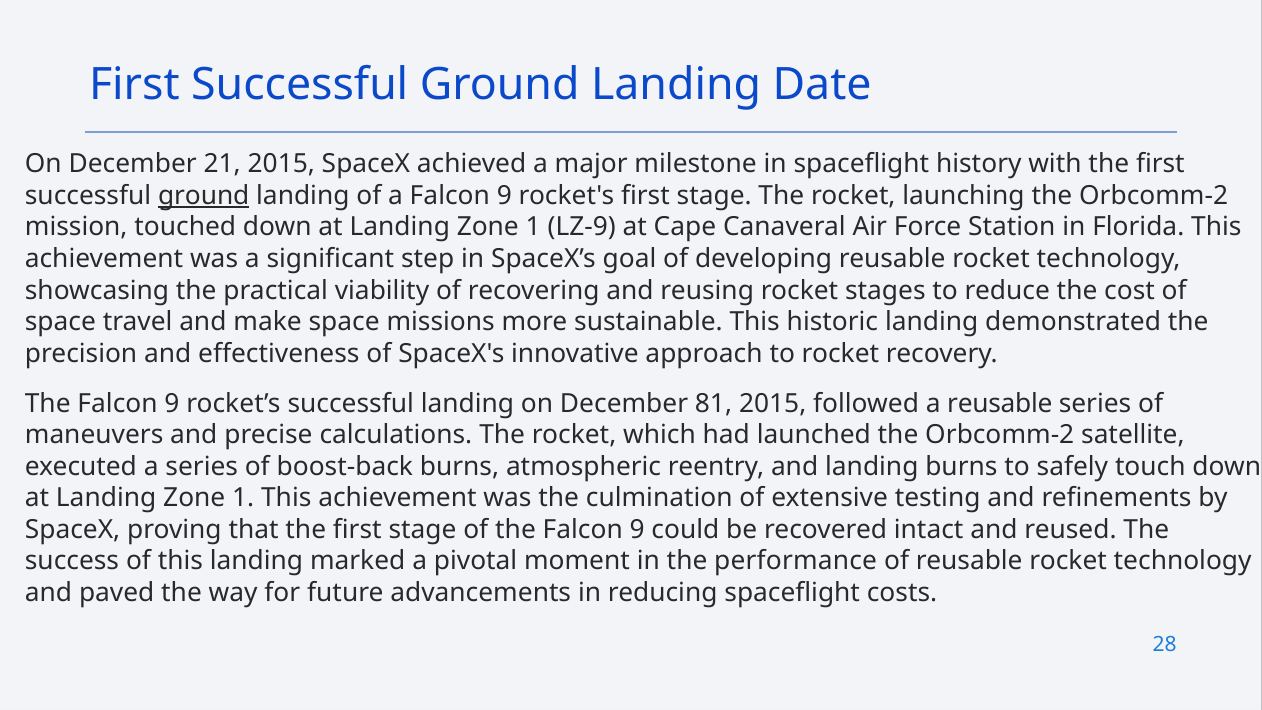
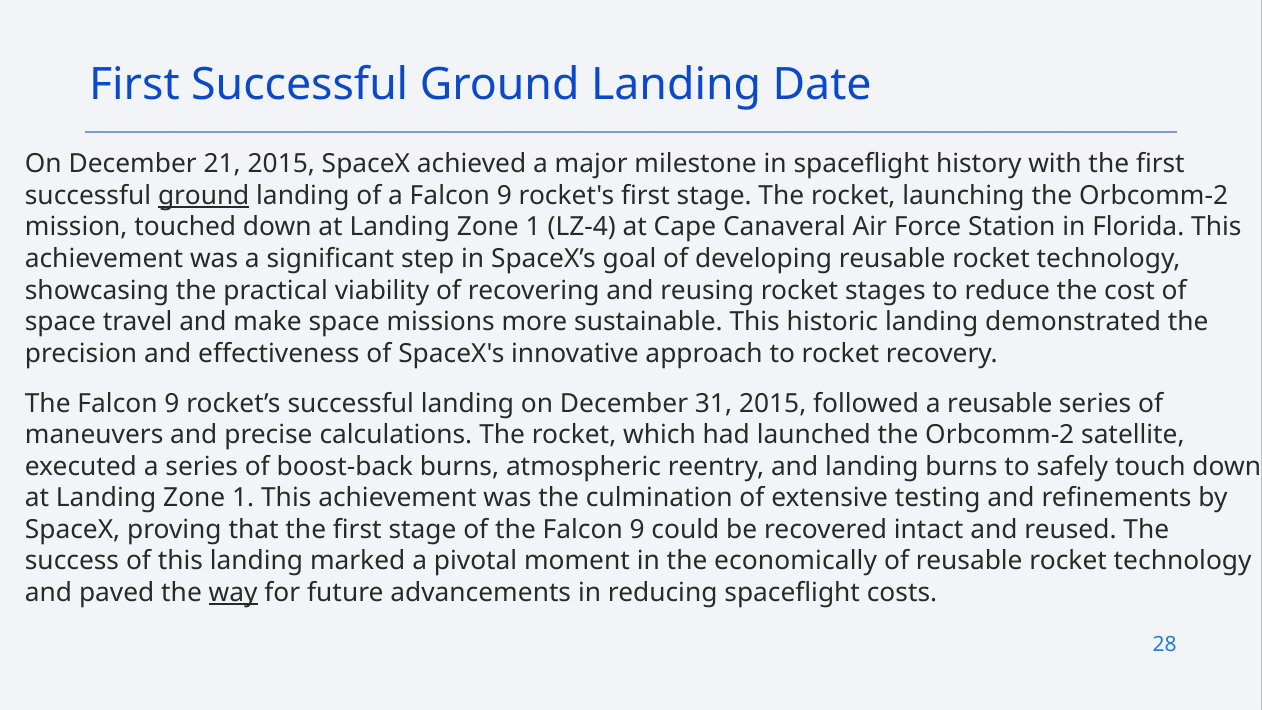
LZ-9: LZ-9 -> LZ-4 (582, 227)
81: 81 -> 31 (714, 403)
performance: performance -> economically (796, 561)
way underline: none -> present (233, 593)
